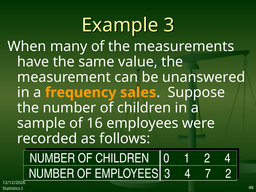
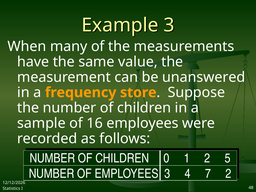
sales: sales -> store (138, 92)
2 4: 4 -> 5 (228, 158)
